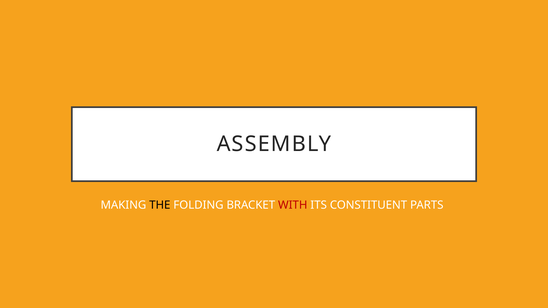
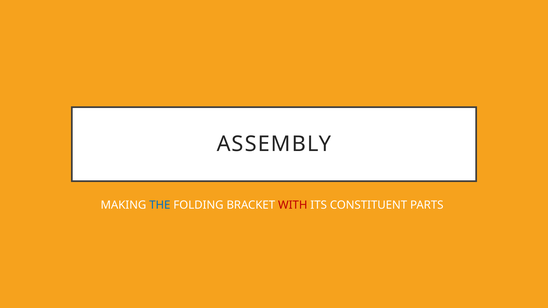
THE colour: black -> blue (160, 205)
